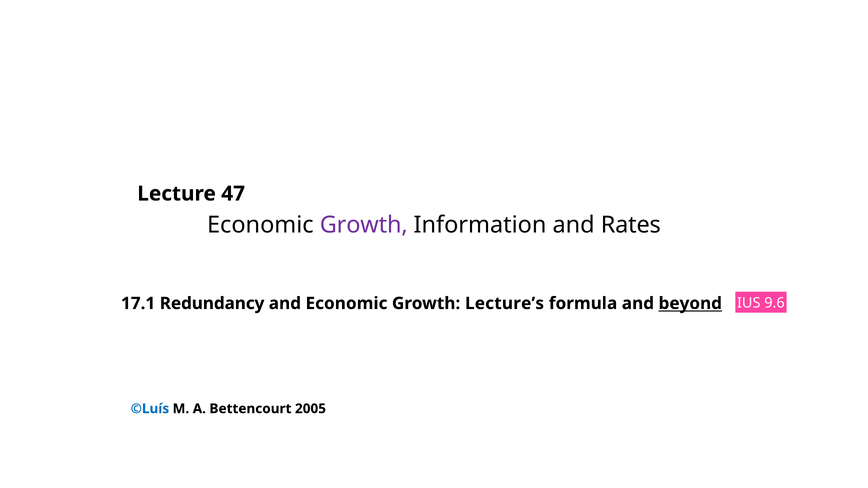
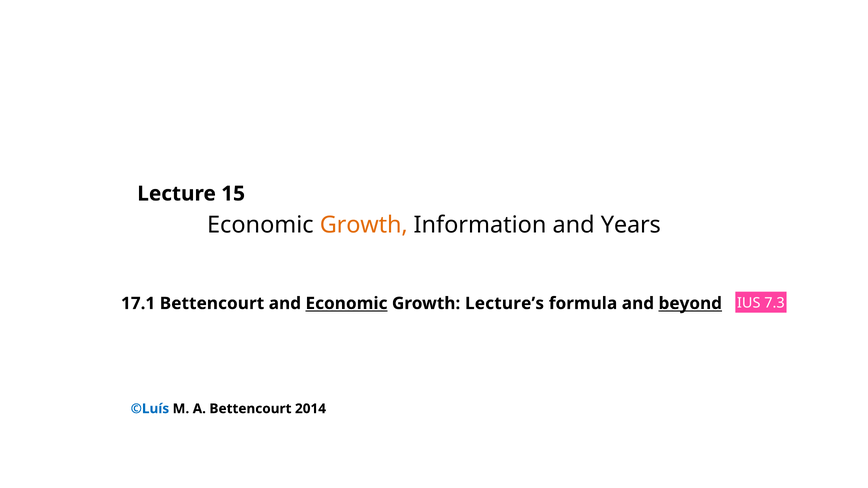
47: 47 -> 15 (233, 194)
Growth colour: purple -> orange (364, 225)
Rates: Rates -> Years (631, 225)
17.1 Redundancy: Redundancy -> Bettencourt (212, 304)
Economic underline: none -> present (346, 304)
9.6: 9.6 -> 7.3 (774, 303)
2005: 2005 -> 2014 (310, 409)
